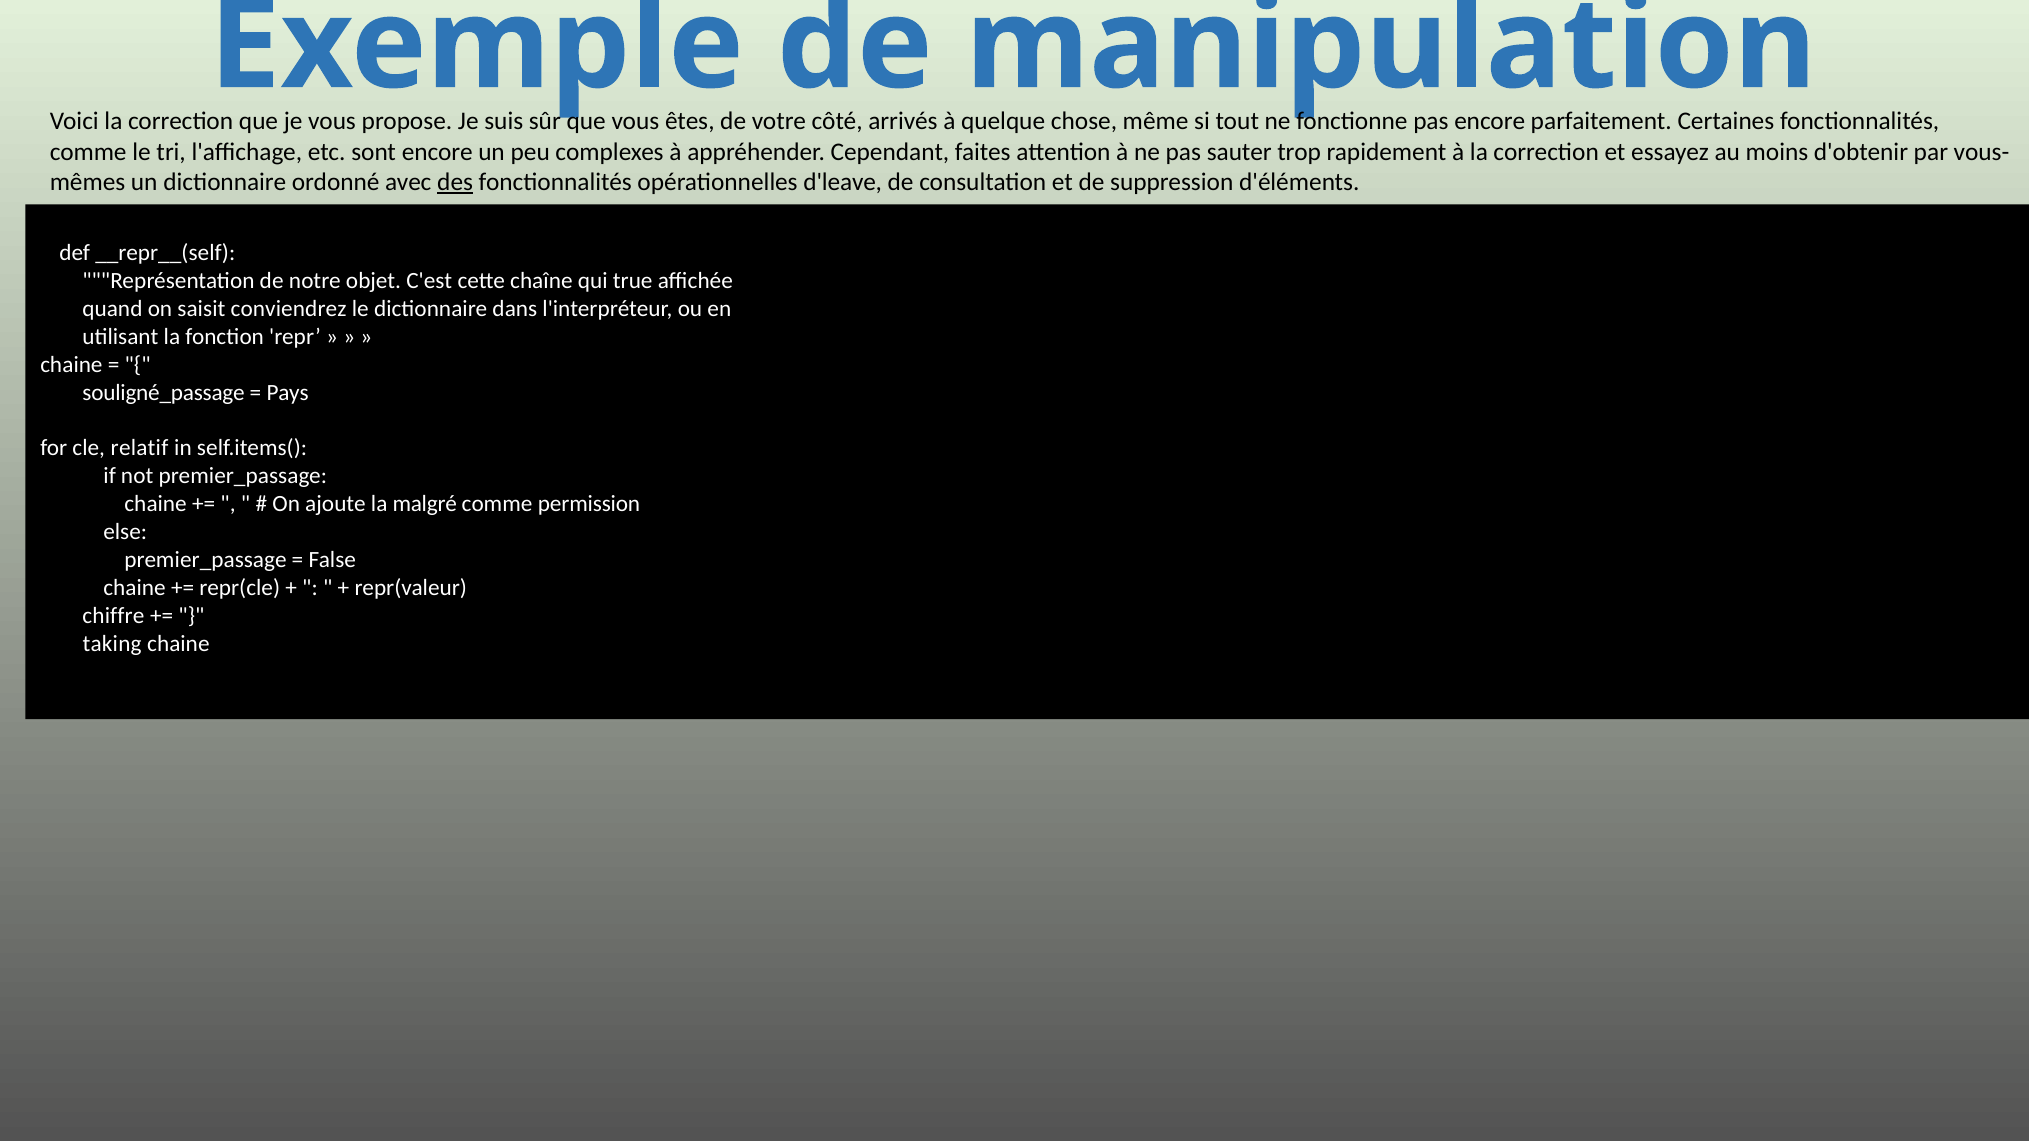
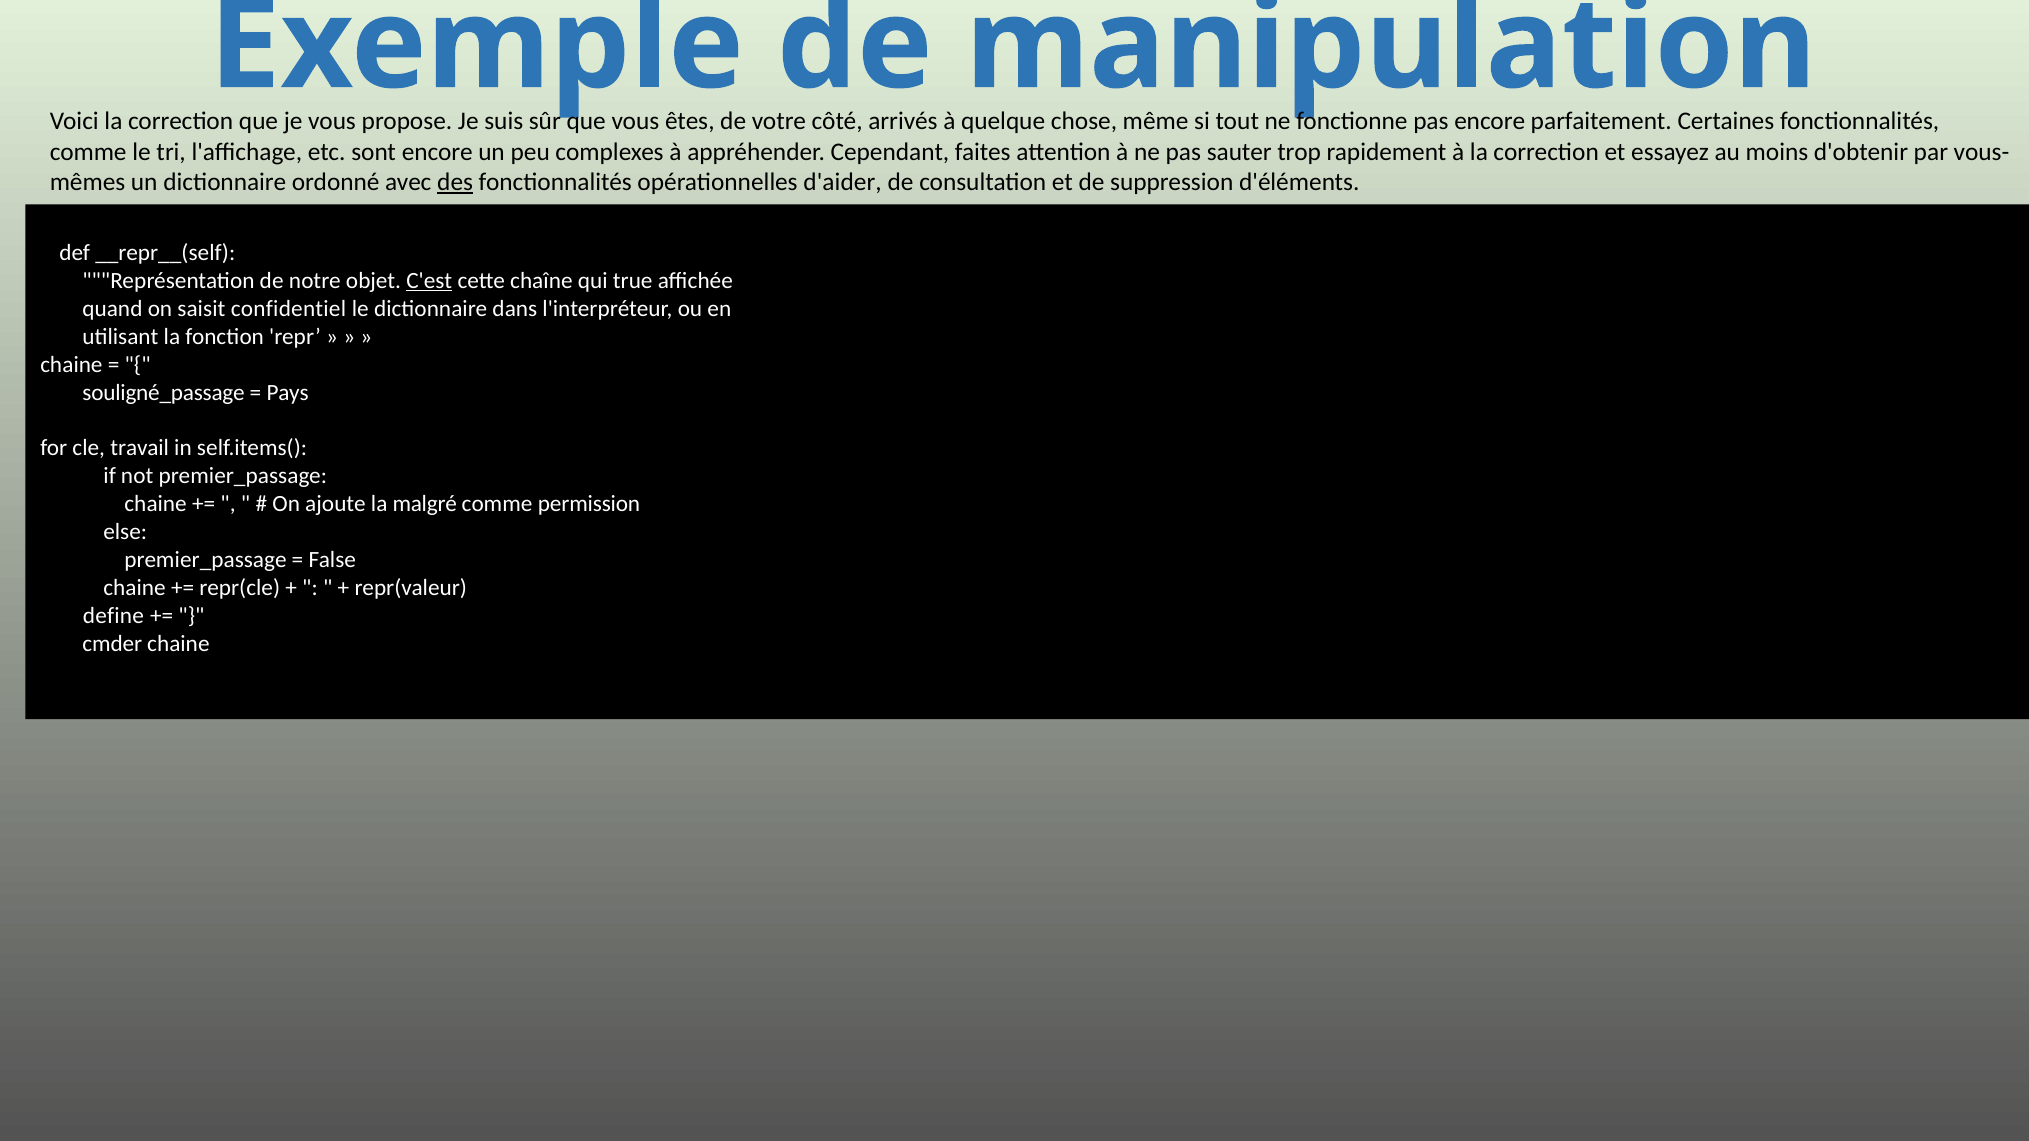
d'leave: d'leave -> d'aider (843, 182)
C'est underline: none -> present (429, 281)
conviendrez: conviendrez -> confidentiel (289, 309)
relatif: relatif -> travail (140, 448)
chiffre: chiffre -> define (113, 616)
taking: taking -> cmder (112, 644)
